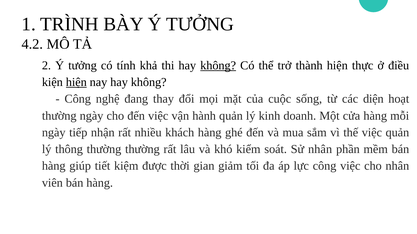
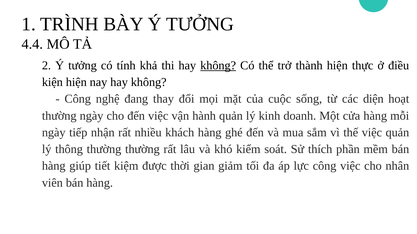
4.2: 4.2 -> 4.4 (32, 44)
hiện underline: present -> none (76, 82)
Sử nhân: nhân -> thích (320, 150)
